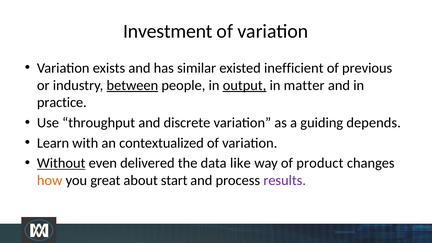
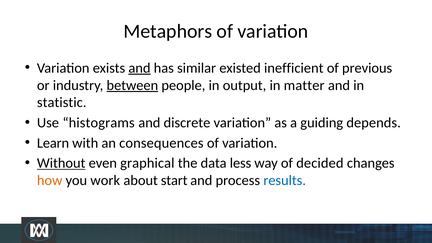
Investment: Investment -> Metaphors (168, 31)
and underline: none -> present (139, 68)
output underline: present -> none (245, 85)
practice: practice -> statistic (62, 103)
throughput: throughput -> histograms (99, 123)
contextualized: contextualized -> consequences (161, 143)
delivered: delivered -> graphical (147, 163)
like: like -> less (241, 163)
product: product -> decided (320, 163)
great: great -> work (105, 180)
results colour: purple -> blue (285, 180)
